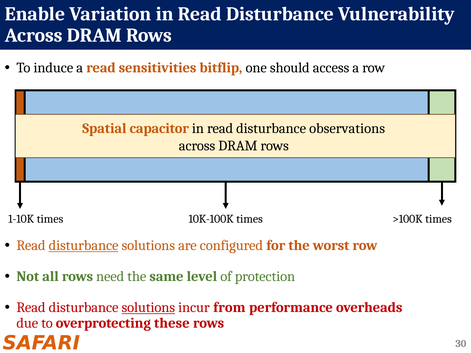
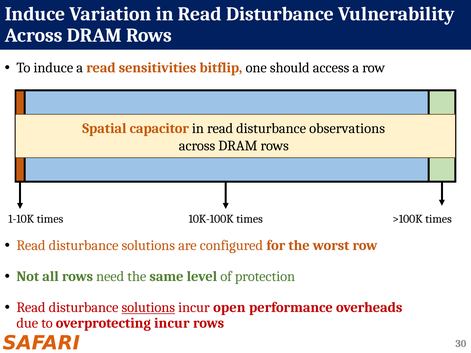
Enable: Enable -> Induce (35, 14)
disturbance underline: present -> none (84, 246)
from: from -> open (229, 308)
overprotecting these: these -> incur (172, 323)
